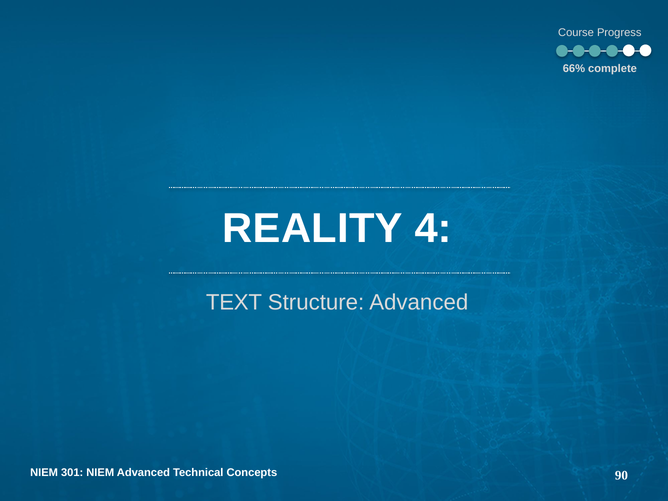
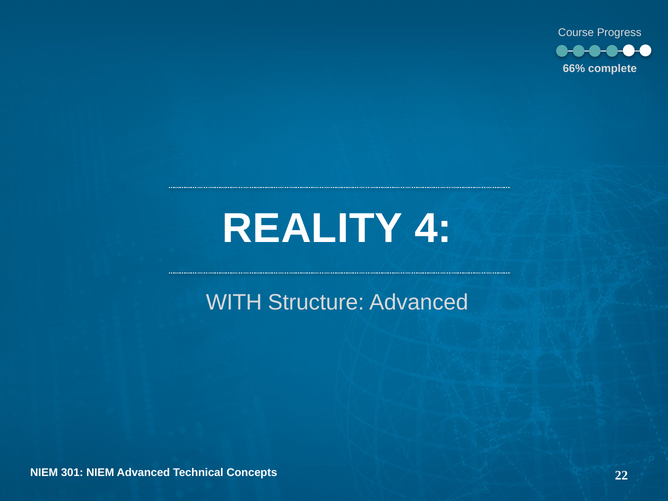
TEXT: TEXT -> WITH (234, 302)
90: 90 -> 22 (621, 475)
